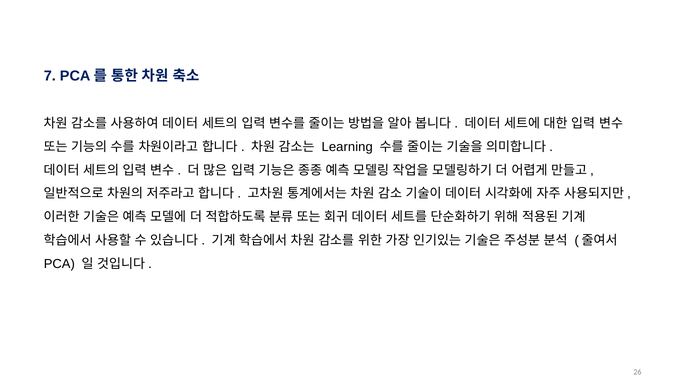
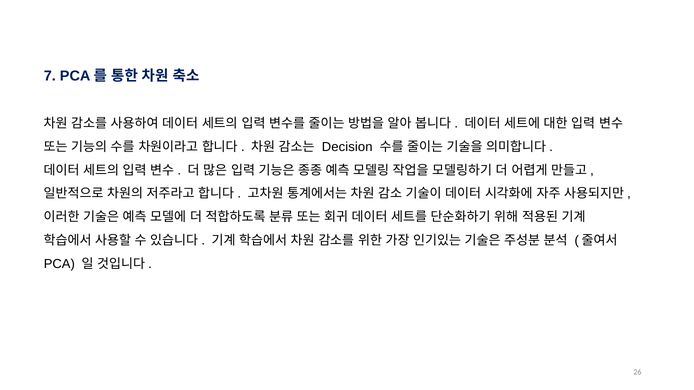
Learning: Learning -> Decision (347, 147)
